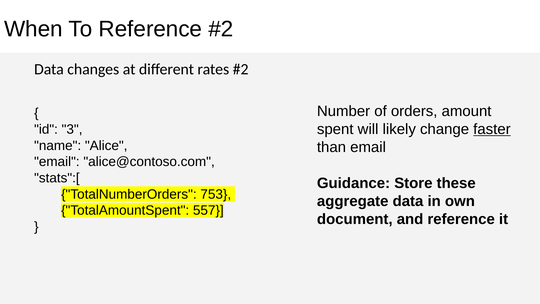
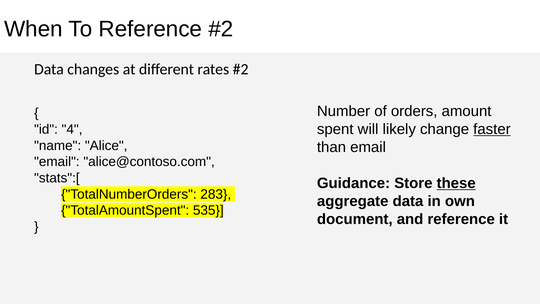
3: 3 -> 4 (72, 129)
these underline: none -> present (456, 183)
753: 753 -> 283 (216, 194)
557: 557 -> 535 (208, 210)
